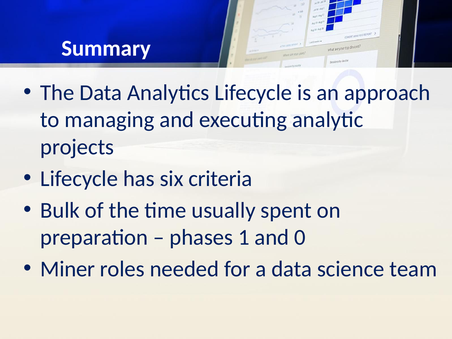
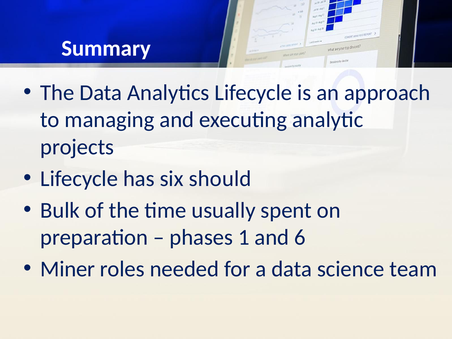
criteria: criteria -> should (220, 179)
0: 0 -> 6 (300, 237)
